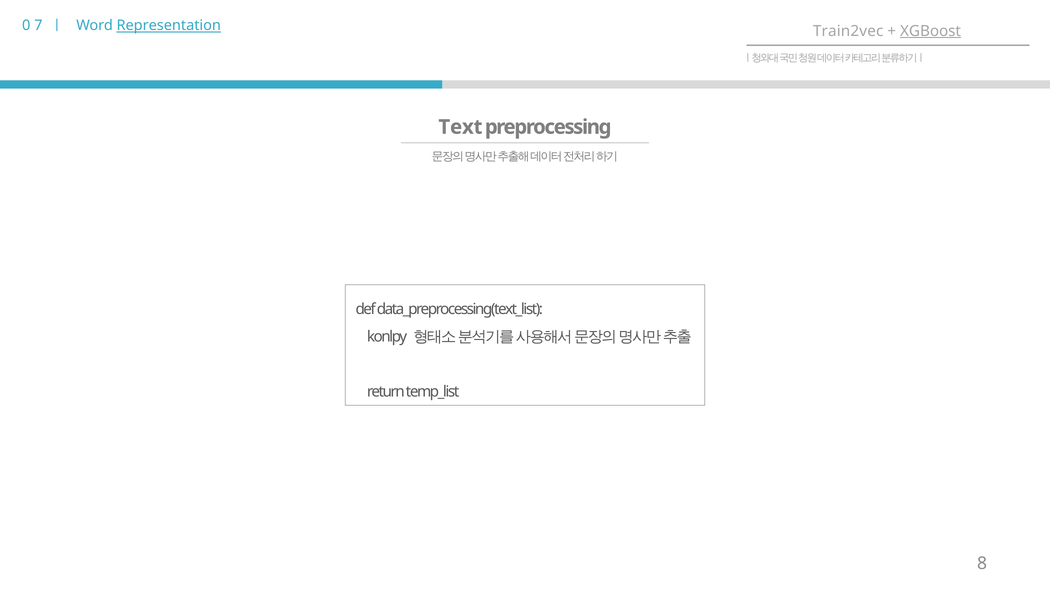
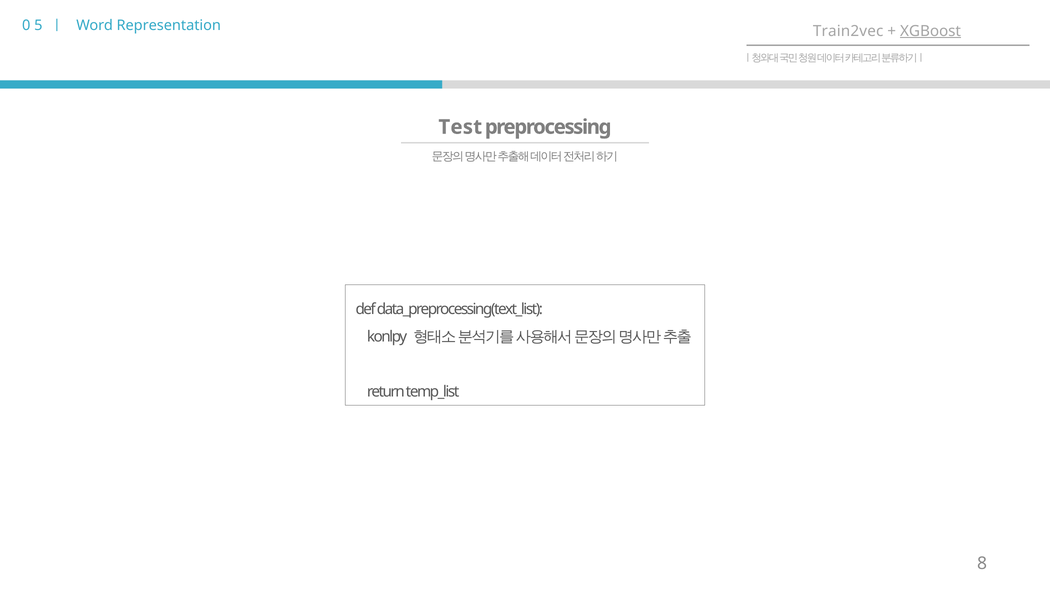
7: 7 -> 5 (38, 26)
Representation underline: present -> none (169, 26)
Text: Text -> Test (460, 127)
